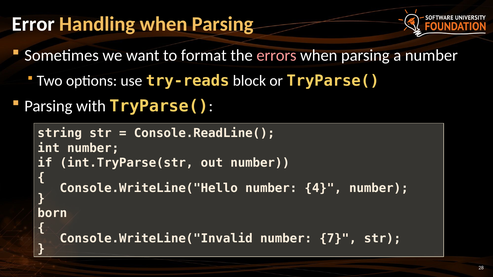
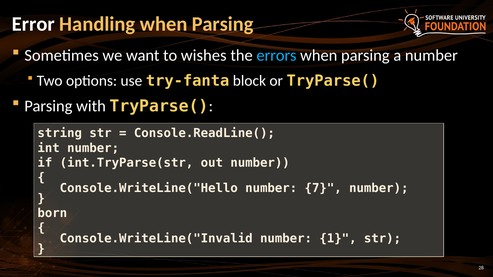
format: format -> wishes (204, 56)
errors colour: pink -> light blue (276, 56)
try-reads: try-reads -> try-fanta (188, 81)
4: 4 -> 7 (323, 188)
7: 7 -> 1 (338, 239)
